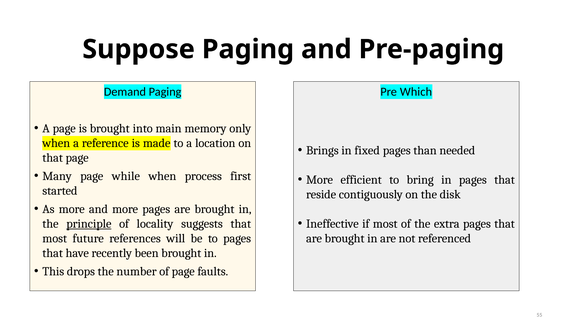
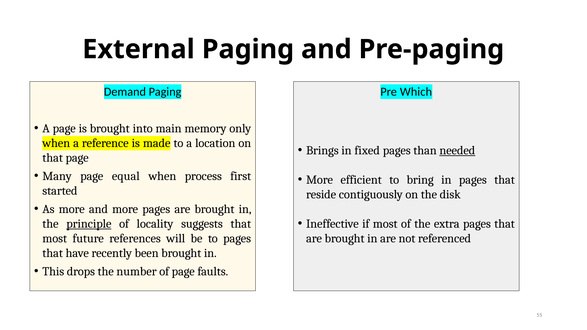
Suppose: Suppose -> External (139, 49)
needed underline: none -> present (457, 150)
while: while -> equal (126, 176)
